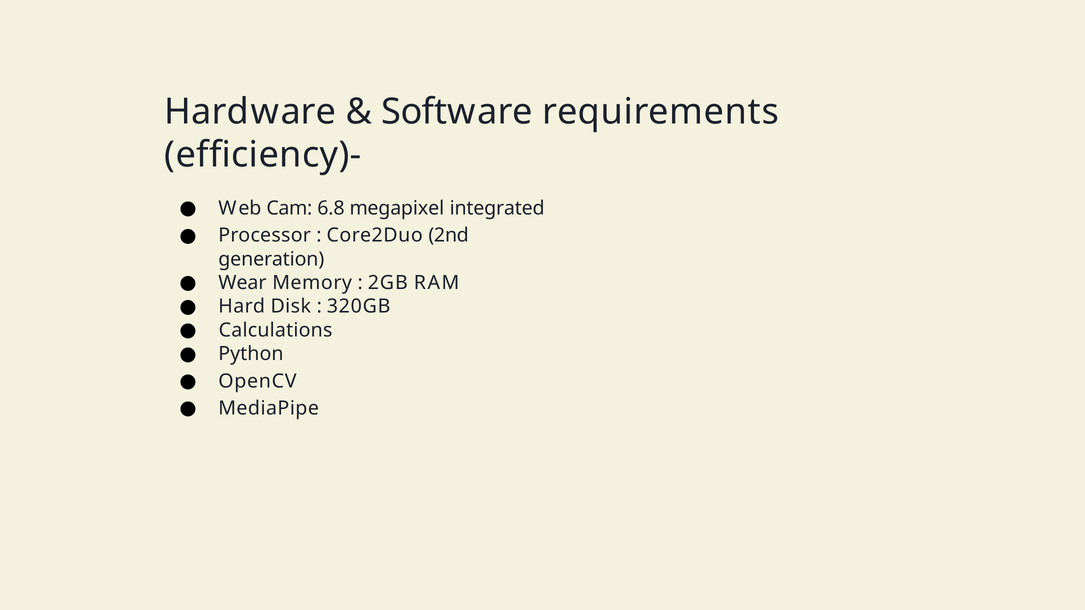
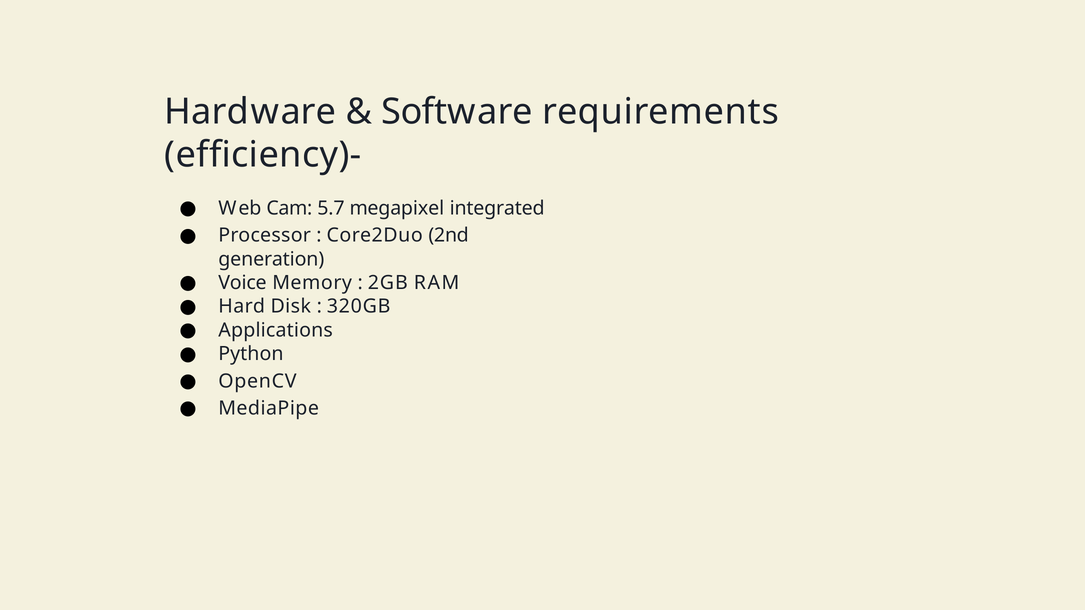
6.8: 6.8 -> 5.7 (331, 208)
Wear: Wear -> Voice (242, 283)
Calculations: Calculations -> Applications (276, 330)
